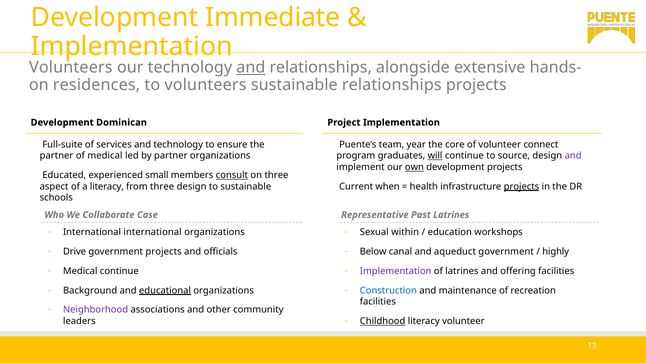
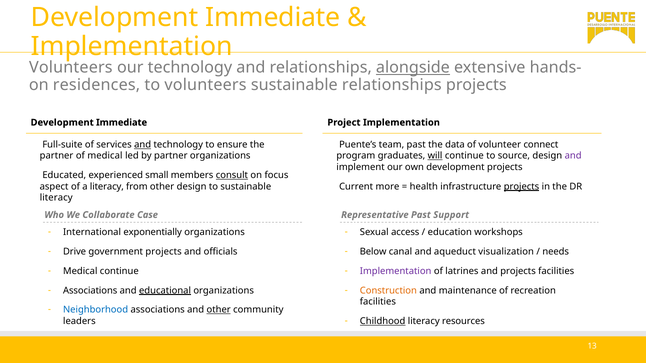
and underline: present -> none (251, 68)
alongside underline: none -> present (413, 68)
Dominican: Dominican -> Immediate (122, 123)
and underline: none -> present (143, 145)
team year: year -> past (416, 145)
core: core -> data (455, 145)
own underline: present -> none (414, 167)
on three: three -> focus (276, 175)
when: when -> more (387, 187)
from three: three -> other (162, 187)
schools: schools -> literacy (56, 198)
Past Latrines: Latrines -> Support (451, 215)
International international: international -> exponentially (153, 233)
within: within -> access (405, 233)
aqueduct government: government -> visualization (506, 252)
highly: highly -> needs (556, 252)
and offering: offering -> projects (518, 271)
Background: Background -> Associations (90, 291)
Construction colour: blue -> orange (388, 291)
Neighborhood colour: purple -> blue (96, 310)
other underline: none -> present (219, 310)
literacy volunteer: volunteer -> resources (463, 321)
